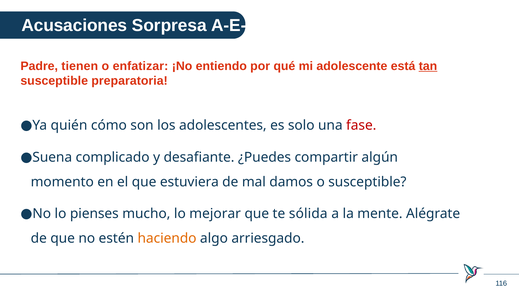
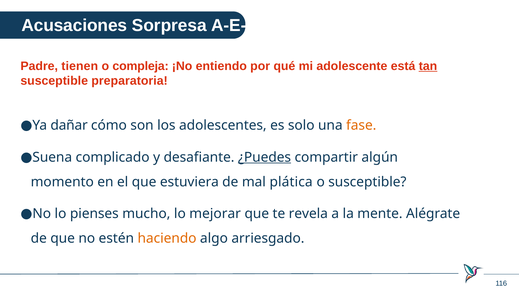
enfatizar: enfatizar -> compleja (141, 66)
quién: quién -> dañar (69, 125)
fase colour: red -> orange (361, 125)
¿Puedes underline: none -> present (265, 157)
damos: damos -> plática (291, 182)
sólida: sólida -> revela (308, 214)
